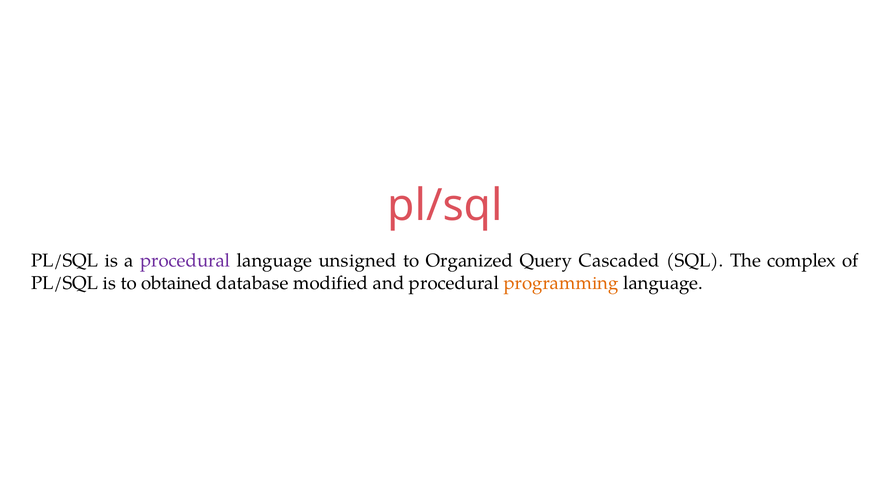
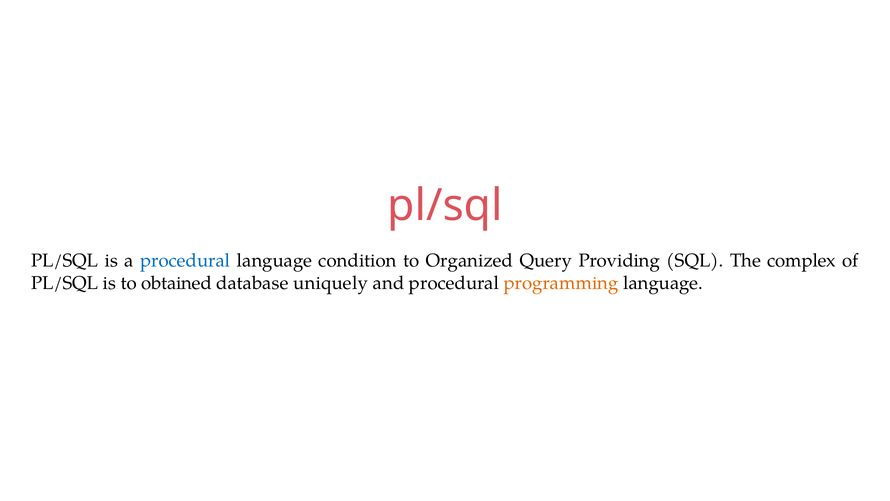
procedural colour: purple -> blue (185, 260)
unsigned: unsigned -> condition (358, 260)
Cascaded: Cascaded -> Providing (619, 260)
modified: modified -> uniquely (331, 283)
